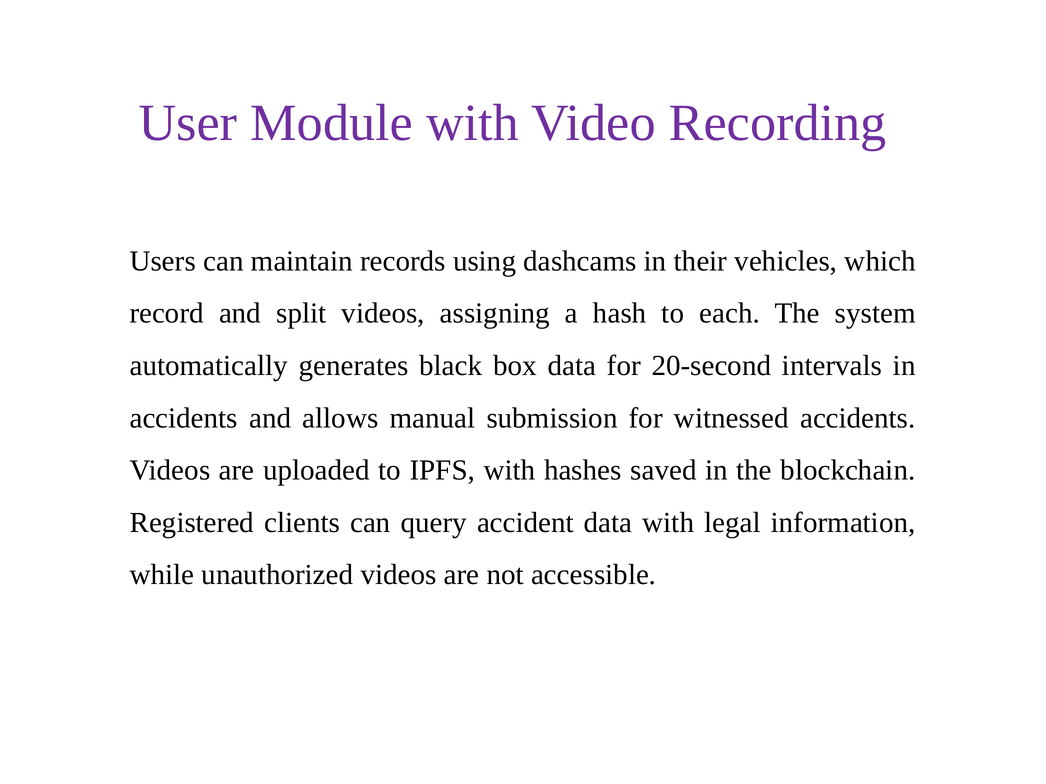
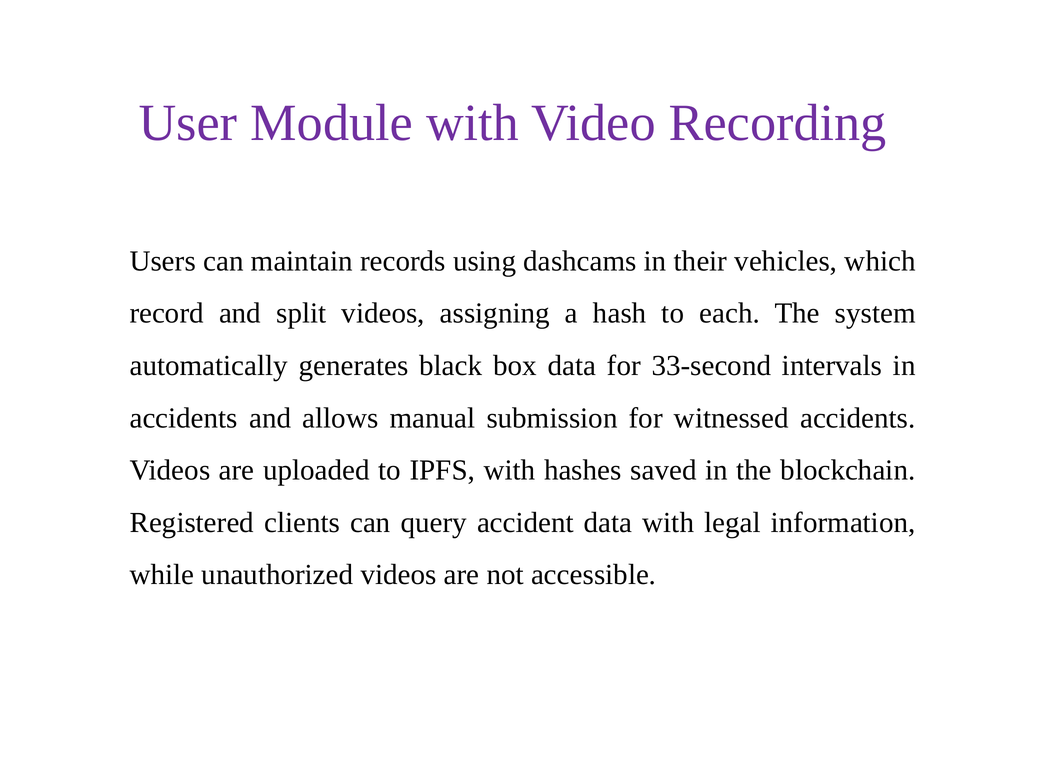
20-second: 20-second -> 33-second (711, 366)
